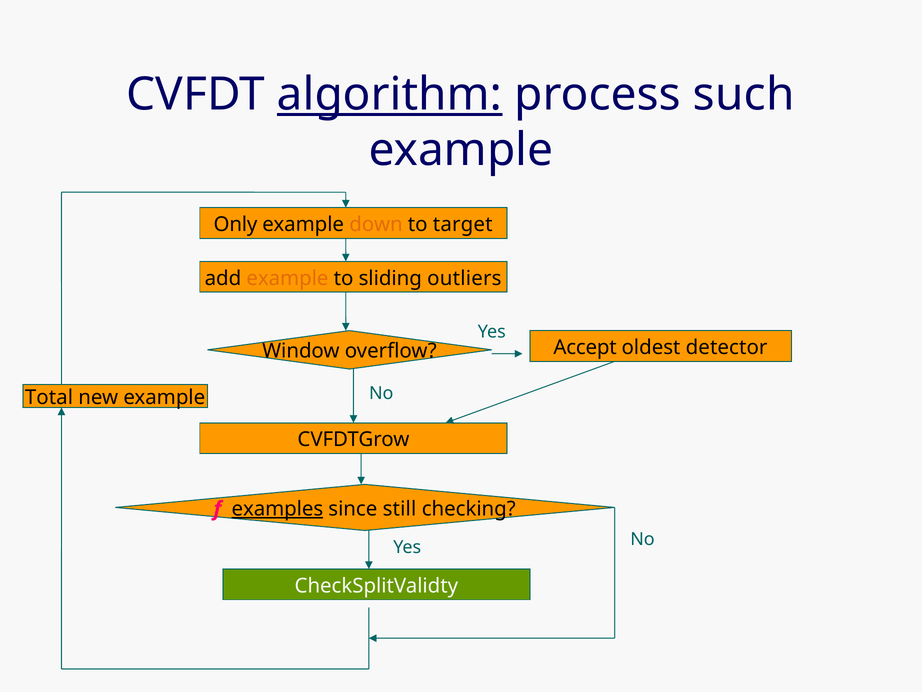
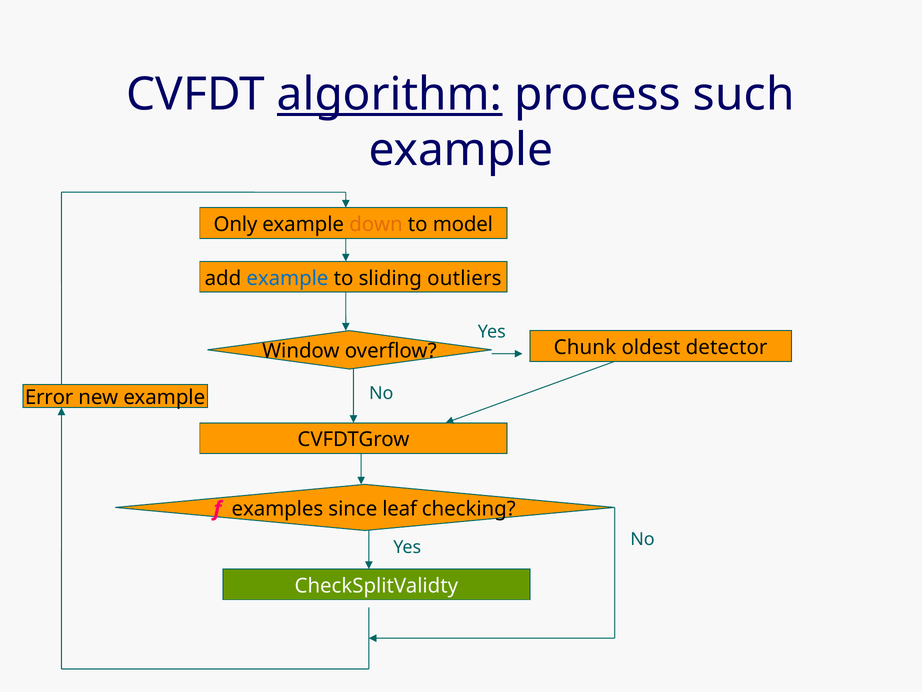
target: target -> model (463, 224)
example colour: orange -> blue (287, 278)
Accept: Accept -> Chunk (585, 347)
Total: Total -> Error (49, 397)
examples underline: present -> none (277, 508)
still: still -> leaf (400, 508)
